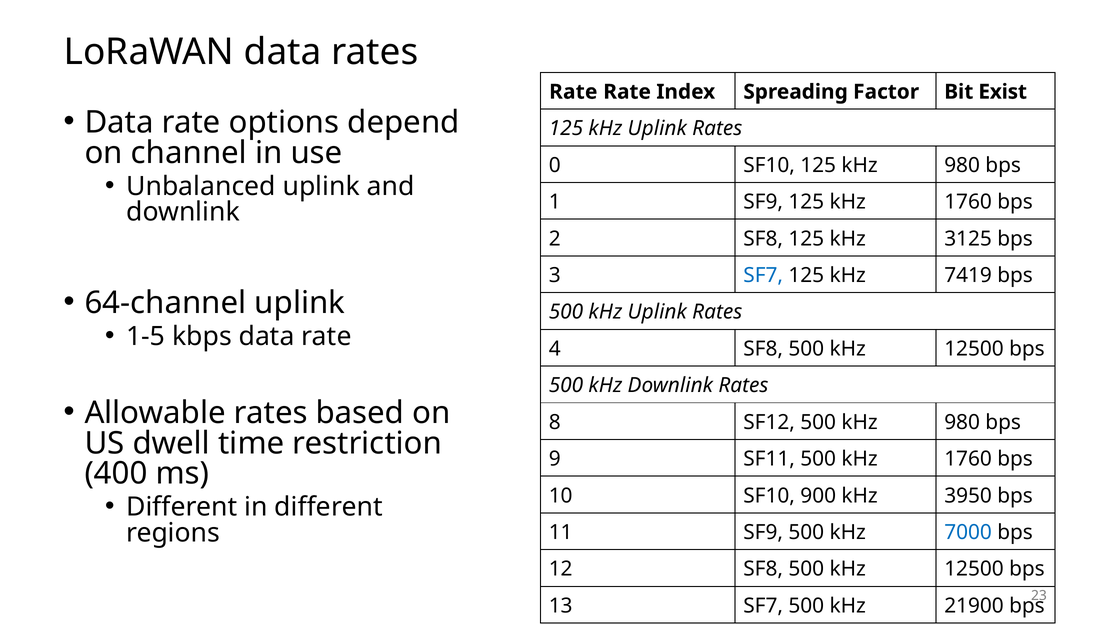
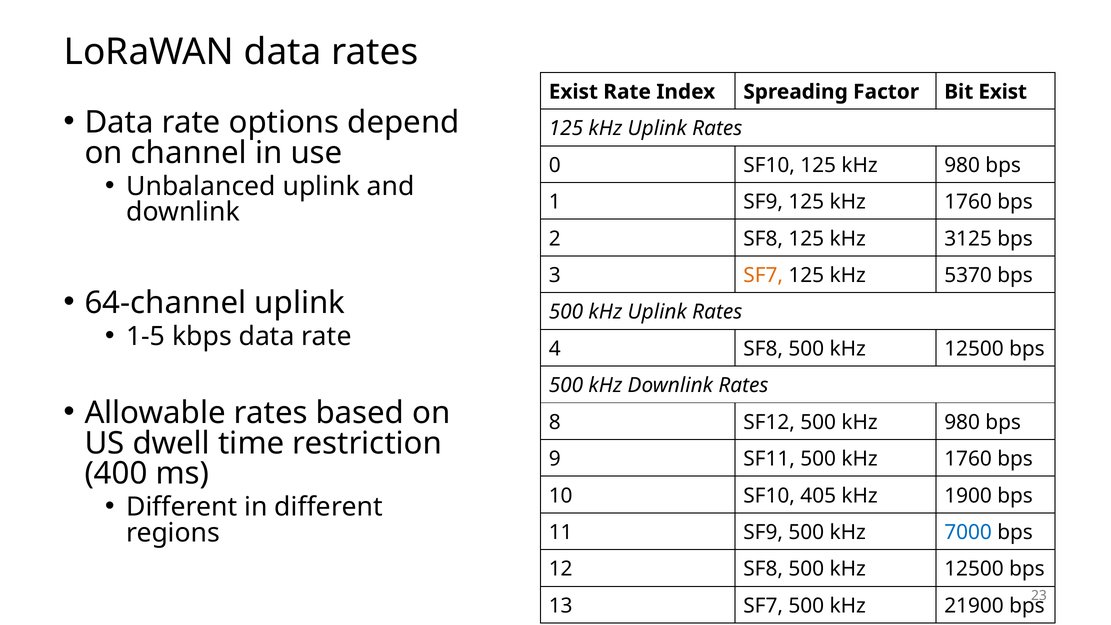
Rate: Rate -> Exist (573, 92)
SF7 colour: blue -> orange (763, 275)
7419: 7419 -> 5370 (968, 275)
900: 900 -> 405 (818, 496)
3950: 3950 -> 1900 (968, 496)
